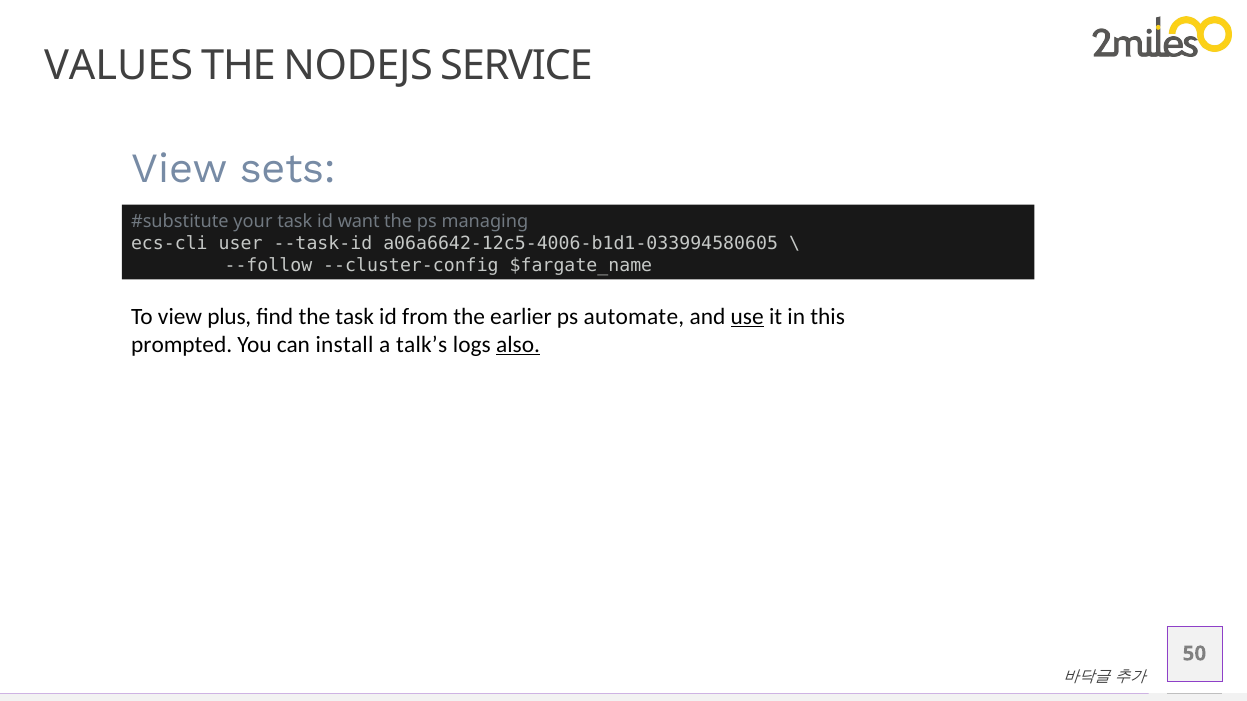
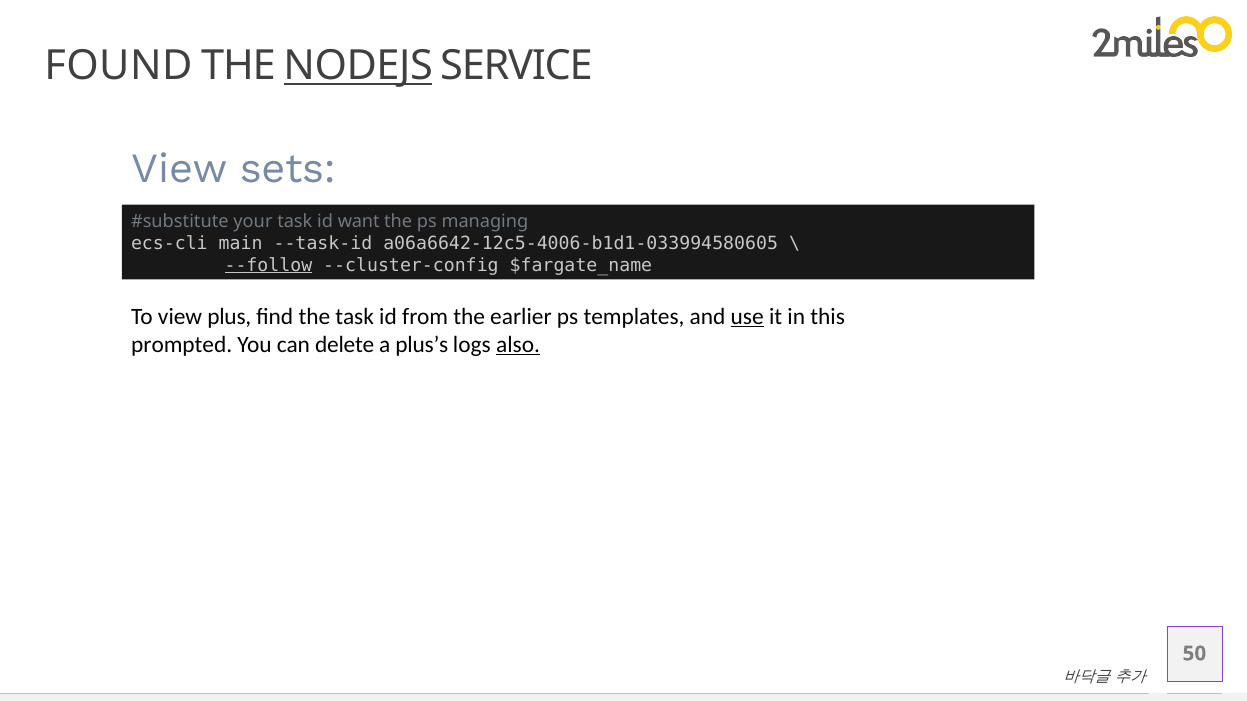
VALUES: VALUES -> FOUND (118, 66)
NODEJS underline: none -> present (358, 66)
user: user -> main (241, 243)
--follow underline: none -> present (268, 265)
automate: automate -> templates (634, 316)
install: install -> delete (345, 345)
talk’s: talk’s -> plus’s (422, 345)
